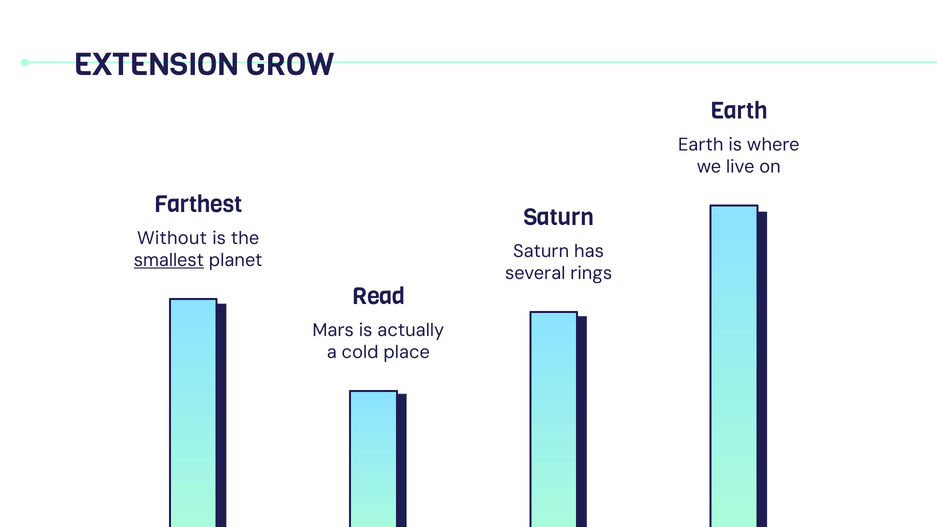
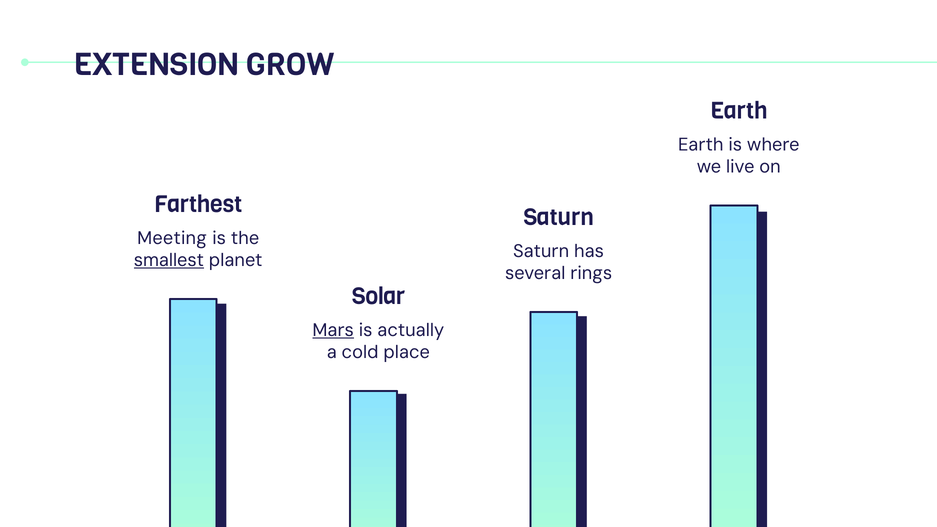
Without: Without -> Meeting (172, 238)
Read: Read -> Solar (379, 296)
Mars underline: none -> present (333, 330)
